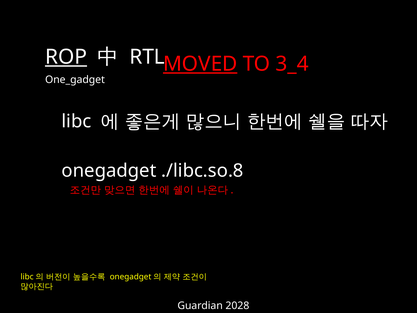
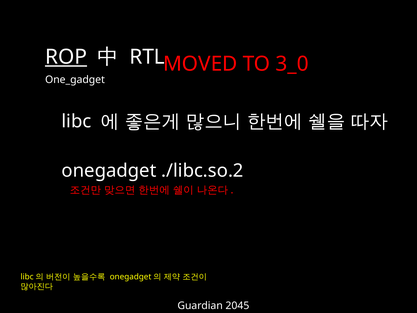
MOVED underline: present -> none (200, 64)
3_4: 3_4 -> 3_0 (292, 64)
./libc.so.8: ./libc.so.8 -> ./libc.so.2 (202, 170)
2028: 2028 -> 2045 (237, 305)
